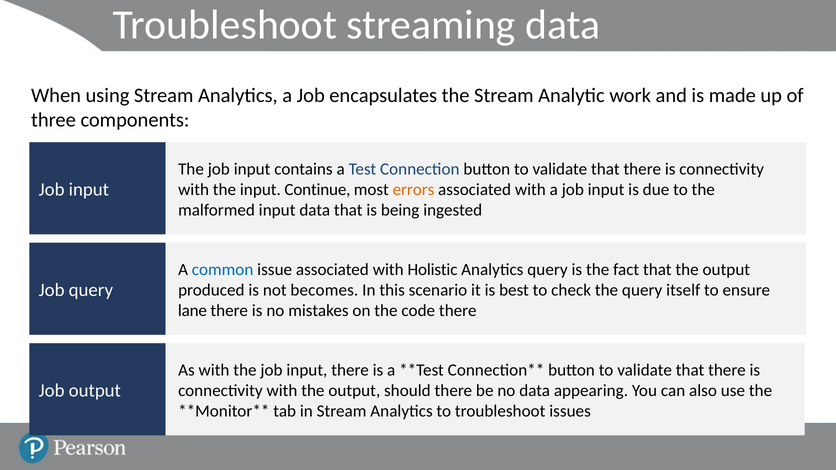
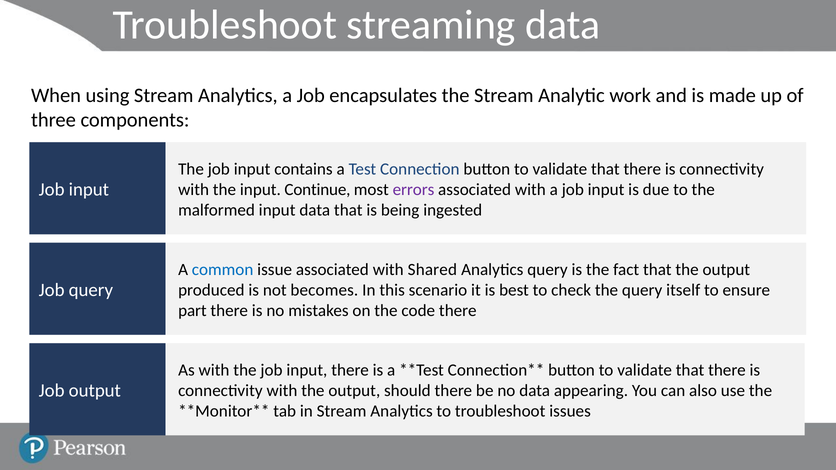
errors colour: orange -> purple (413, 190)
Holistic: Holistic -> Shared (432, 270)
lane: lane -> part (192, 311)
